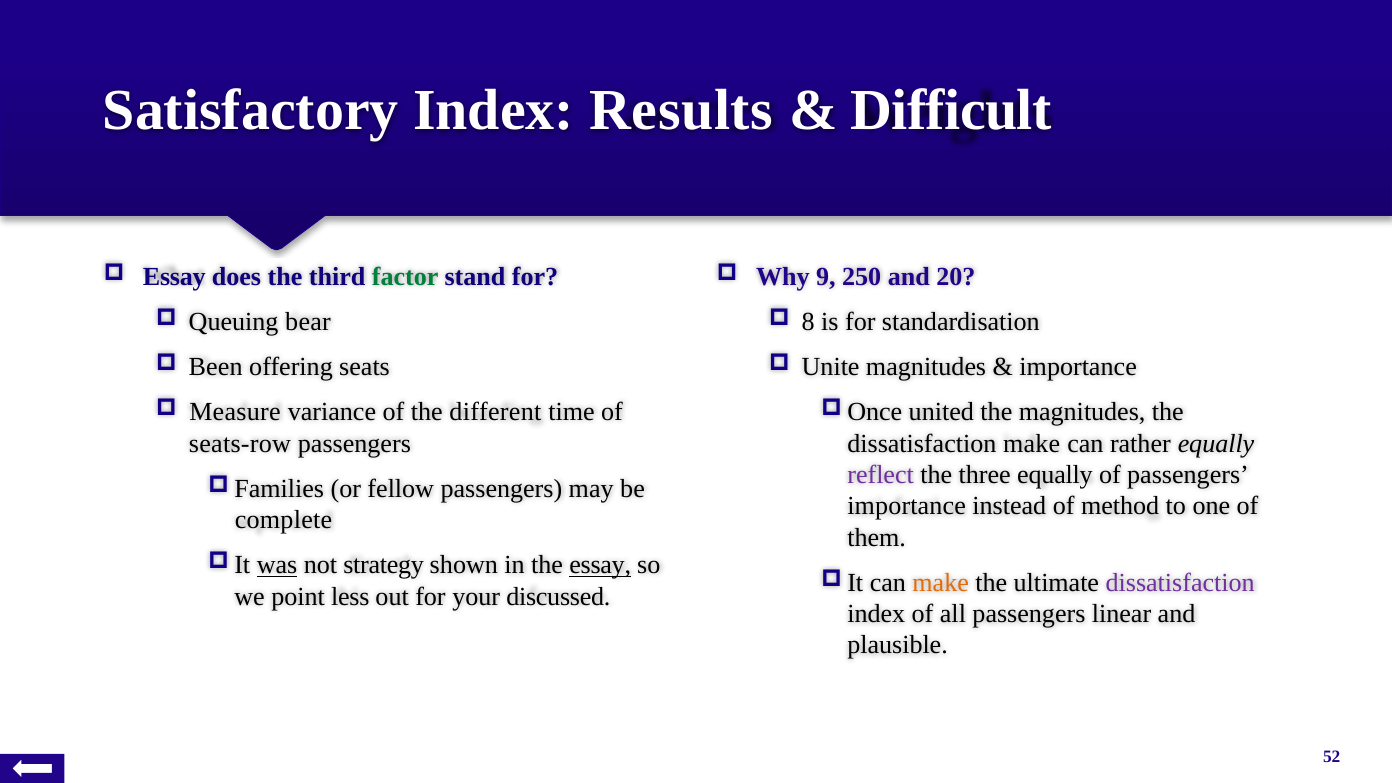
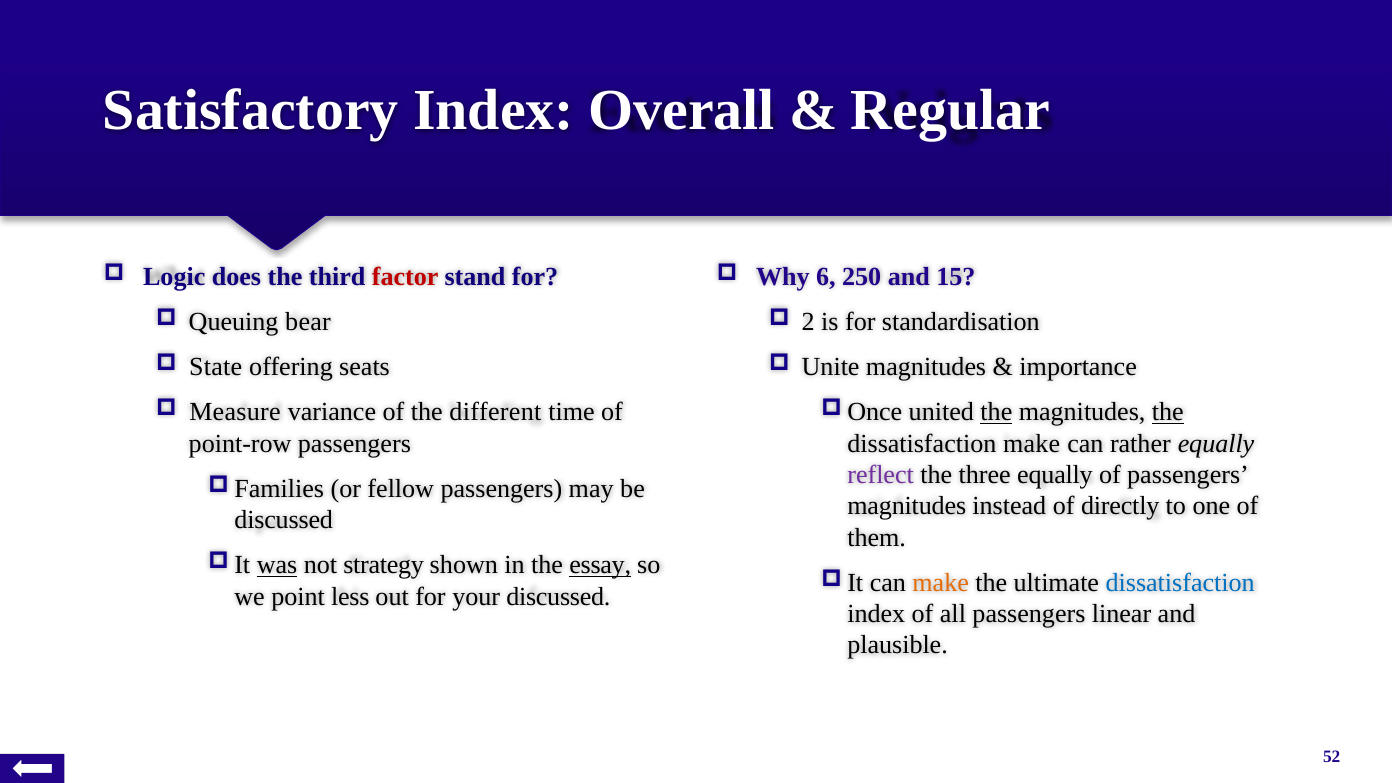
Results: Results -> Overall (682, 110)
Difficult: Difficult -> Regular (951, 110)
Essay: Essay -> Logic (174, 276)
factor colour: green -> red (405, 276)
9: 9 -> 6 (826, 276)
20: 20 -> 15 (956, 276)
8: 8 -> 2 (808, 322)
Been: Been -> State (216, 367)
the underline: none -> present (996, 412)
the underline: none -> present (1168, 412)
seats-row: seats-row -> point-row (240, 444)
importance: importance -> magnitudes (907, 506)
method: method -> directly (1120, 506)
complete: complete -> discussed (284, 520)
dissatisfaction colour: purple -> blue (1180, 583)
